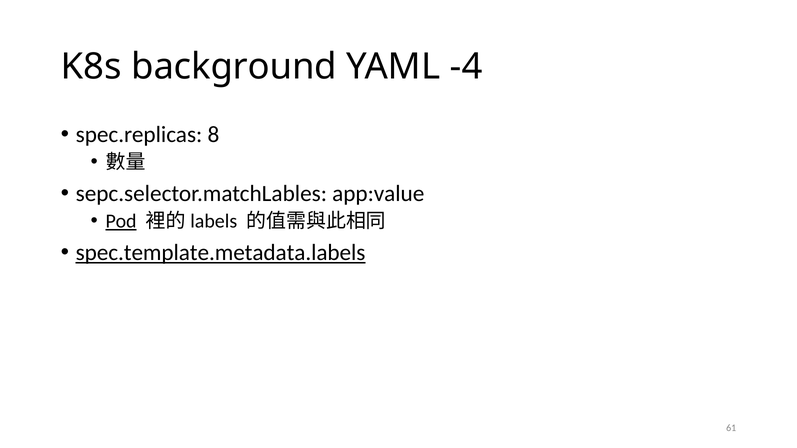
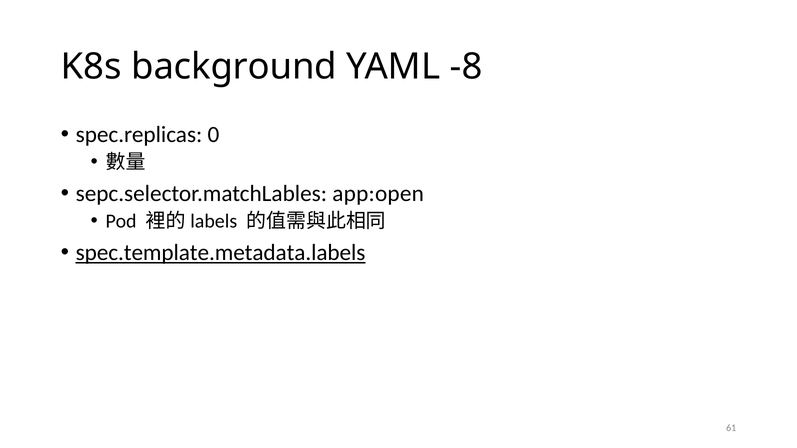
-4: -4 -> -8 (466, 67)
8: 8 -> 0 (213, 135)
app:value: app:value -> app:open (378, 194)
Pod underline: present -> none (121, 221)
